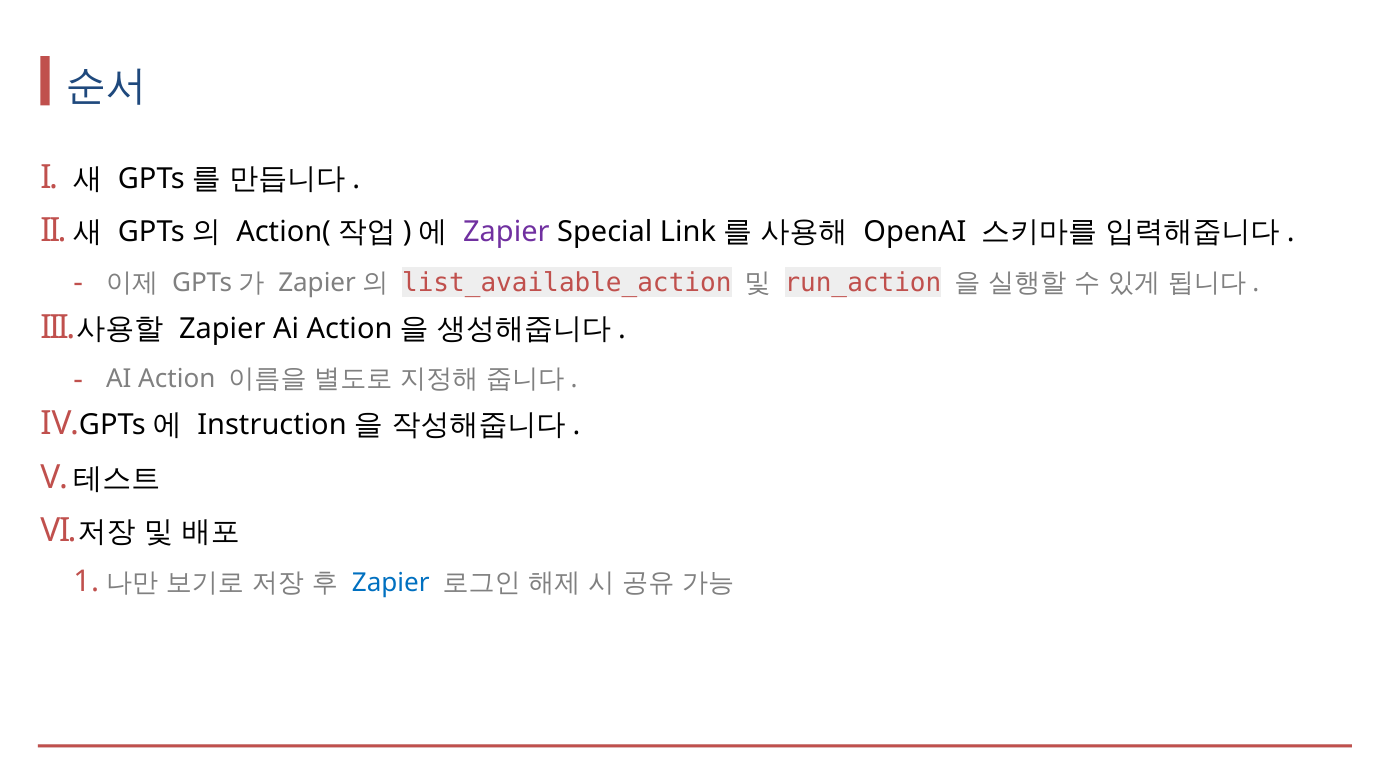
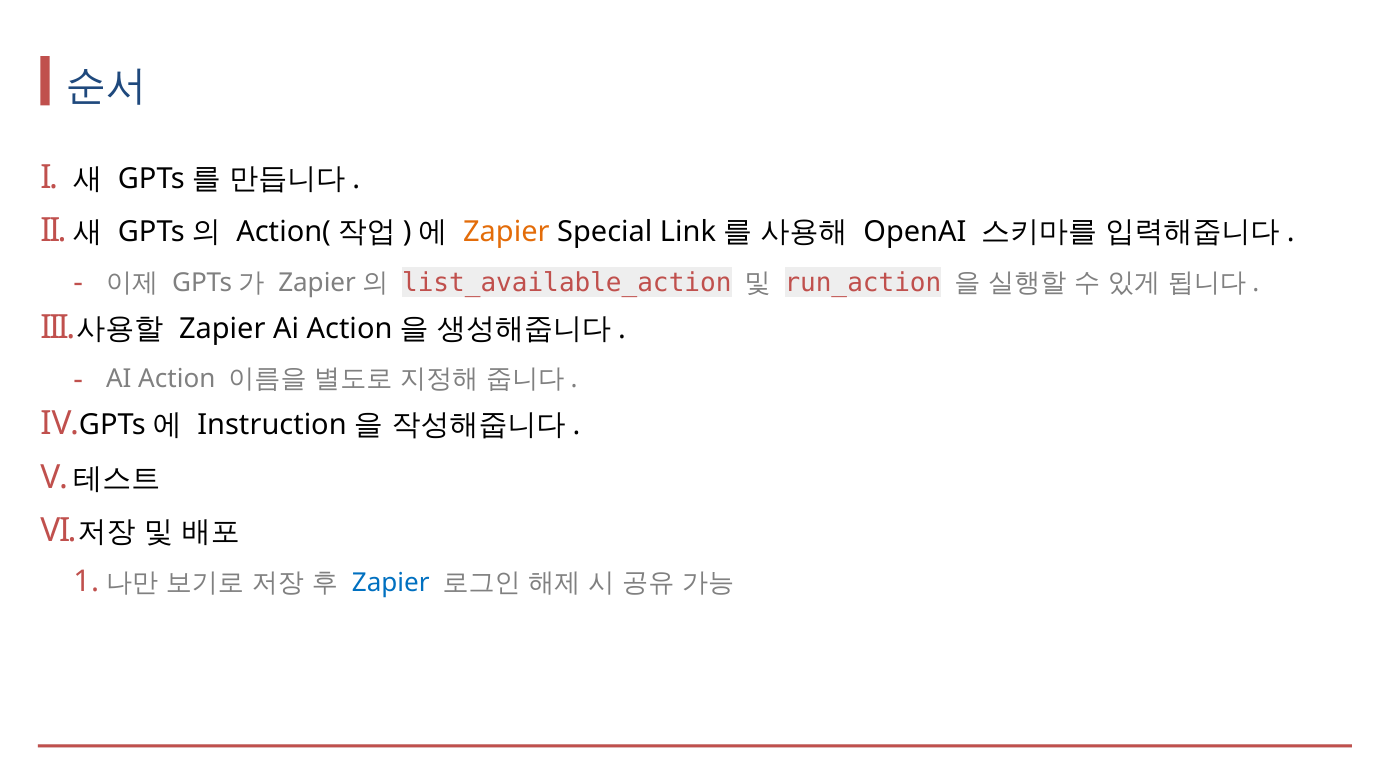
Zapier colour: purple -> orange (506, 232)
